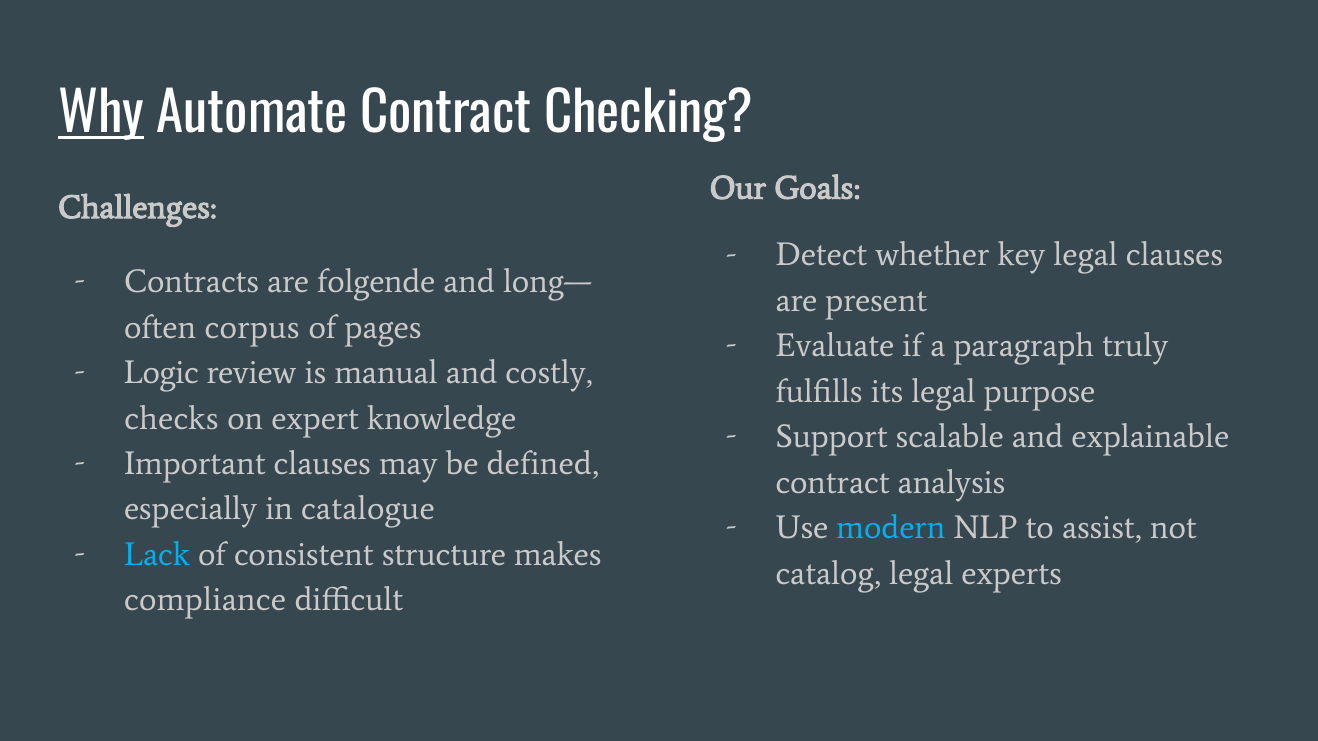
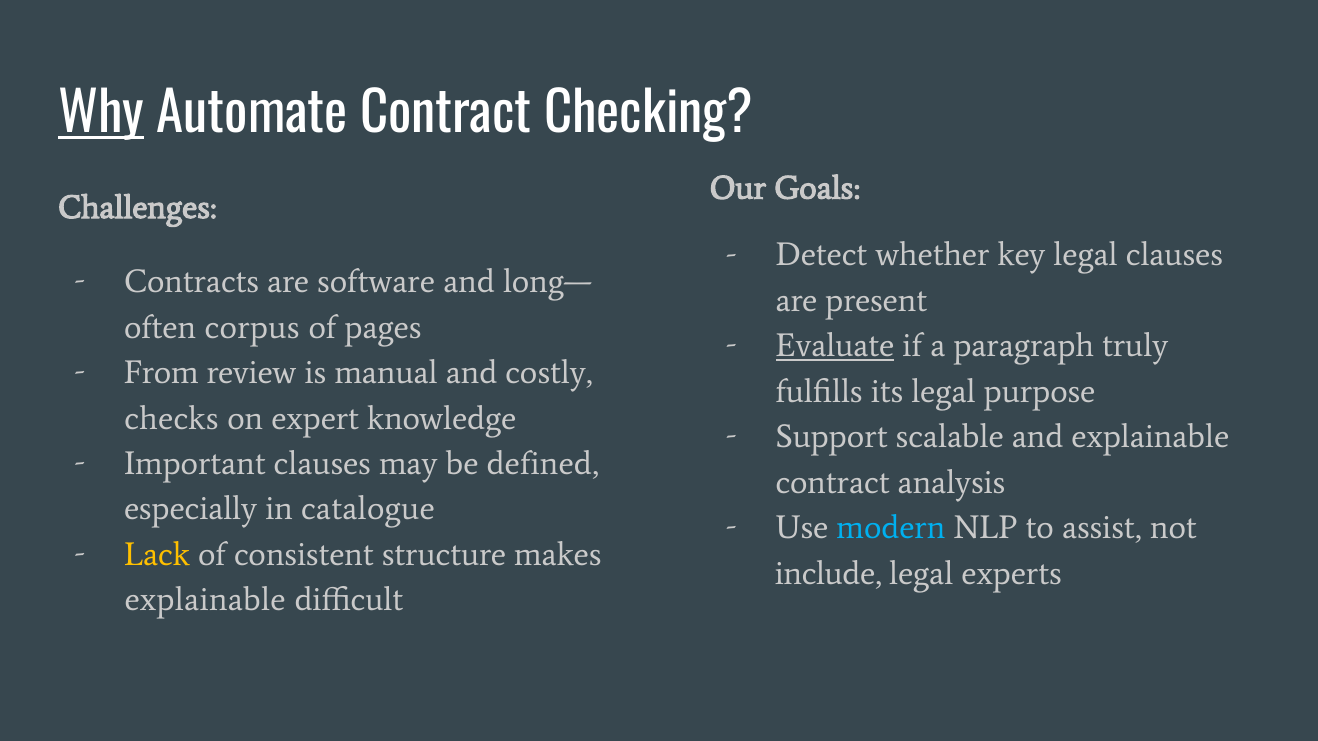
folgende: folgende -> software (376, 282)
Evaluate underline: none -> present (835, 346)
Logic: Logic -> From (161, 373)
Lack colour: light blue -> yellow (157, 555)
catalog: catalog -> include (828, 573)
compliance: compliance -> explainable (205, 600)
